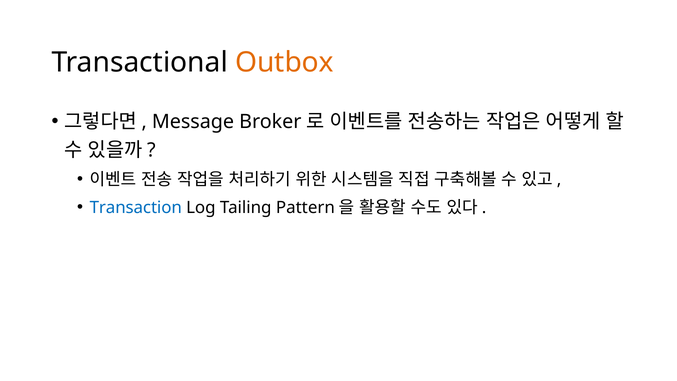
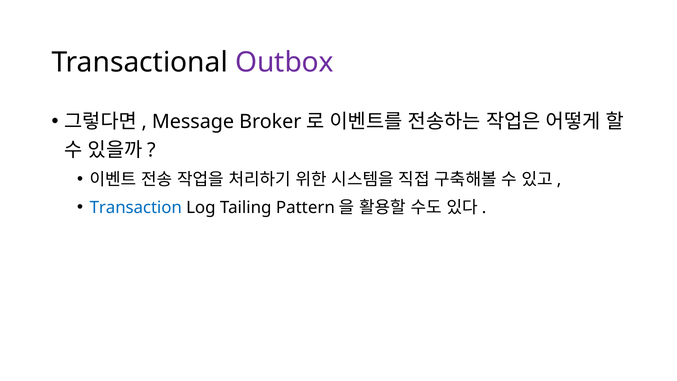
Outbox colour: orange -> purple (284, 62)
